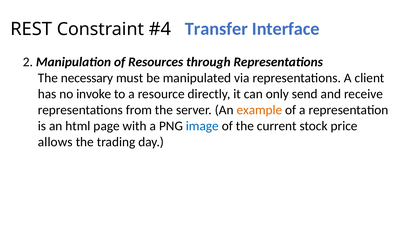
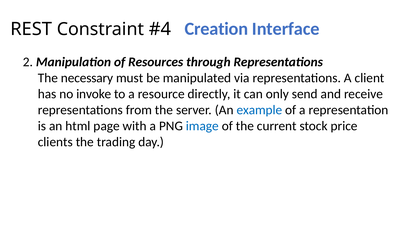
Transfer: Transfer -> Creation (216, 29)
example colour: orange -> blue (259, 110)
allows: allows -> clients (55, 142)
